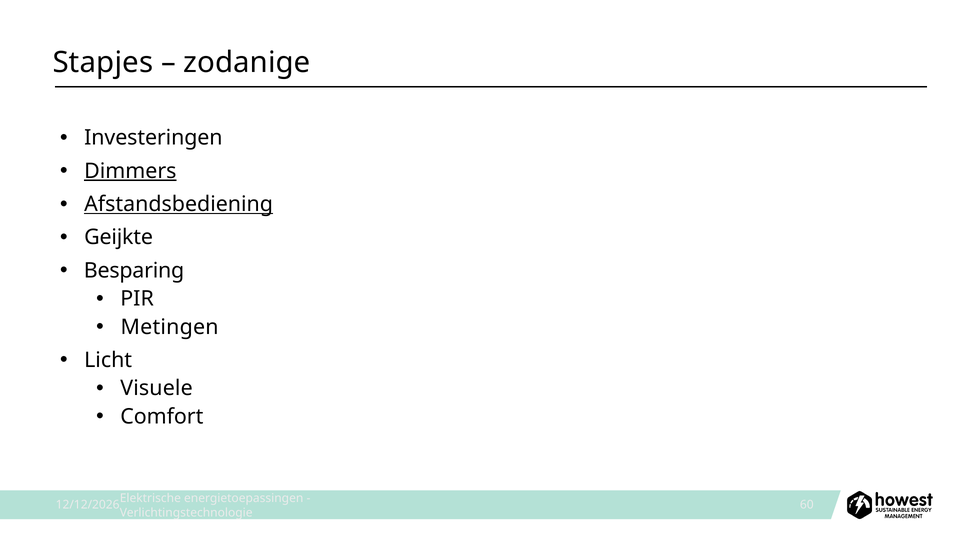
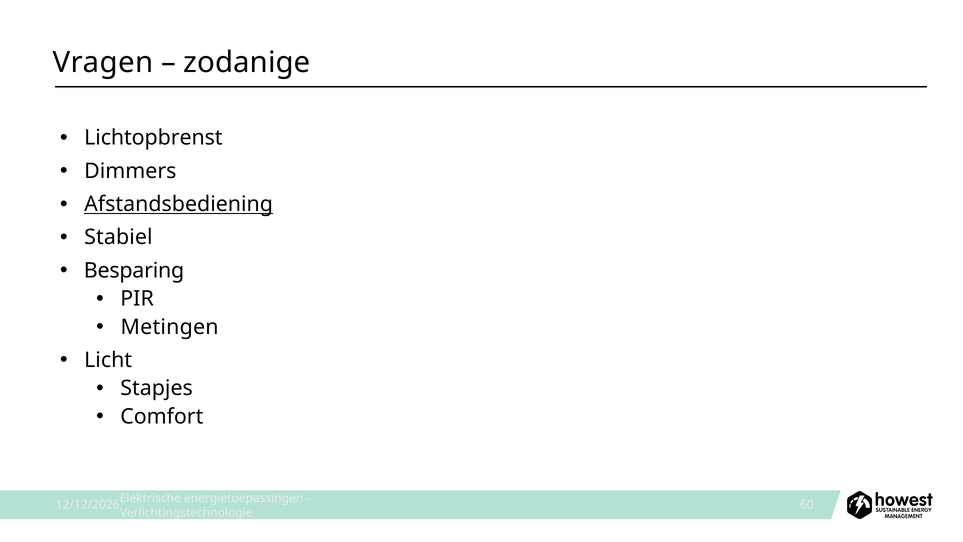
Stapjes: Stapjes -> Vragen (103, 63)
Investeringen: Investeringen -> Lichtopbrenst (153, 138)
Dimmers underline: present -> none (130, 171)
Geijkte: Geijkte -> Stabiel (118, 237)
Visuele: Visuele -> Stapjes (157, 388)
